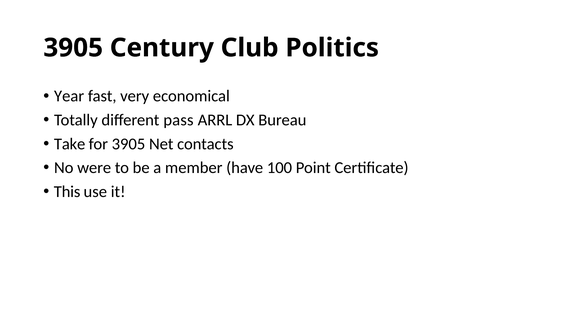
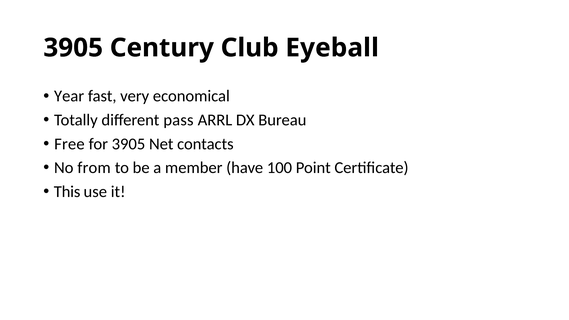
Politics: Politics -> Eyeball (332, 48)
Take: Take -> Free (69, 144)
were: were -> from (94, 168)
